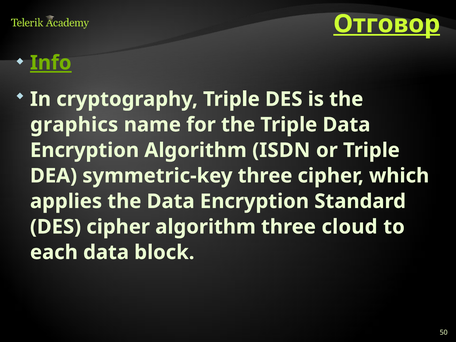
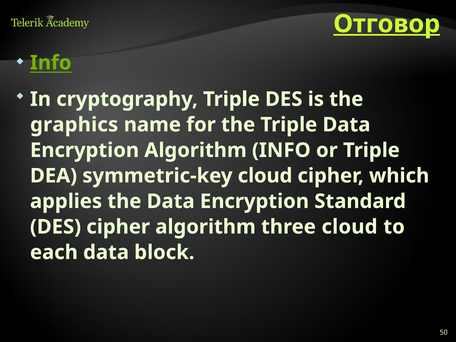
Info underline: present -> none (51, 63)
Algorithm ISDN: ISDN -> INFO (281, 150)
symmetric-key three: three -> cloud (265, 176)
